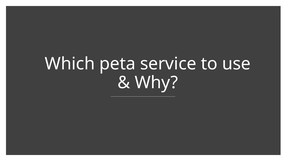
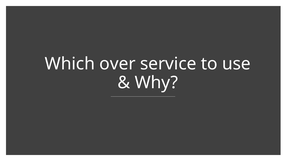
peta: peta -> over (117, 64)
